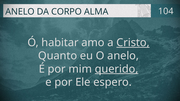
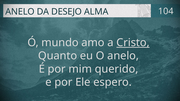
CORPO: CORPO -> DESEJO (67, 12)
habitar: habitar -> mundo (60, 43)
querido underline: present -> none (117, 69)
